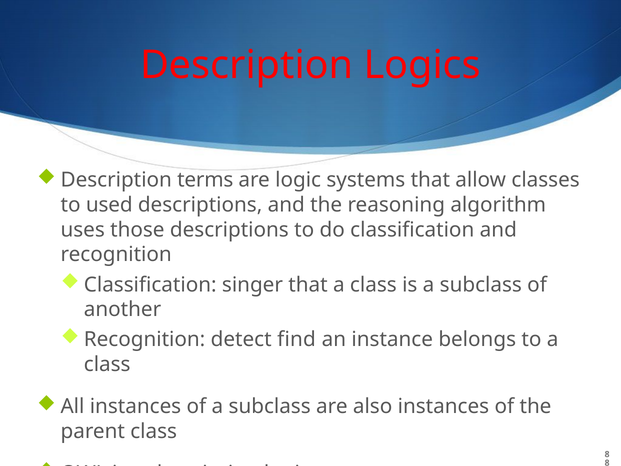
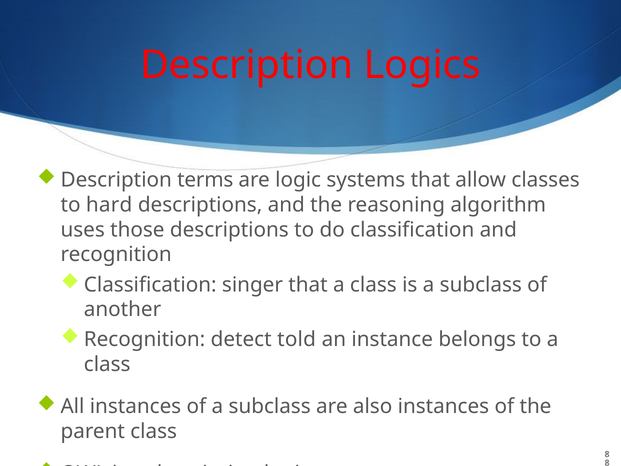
used: used -> hard (109, 205)
find: find -> told (297, 339)
